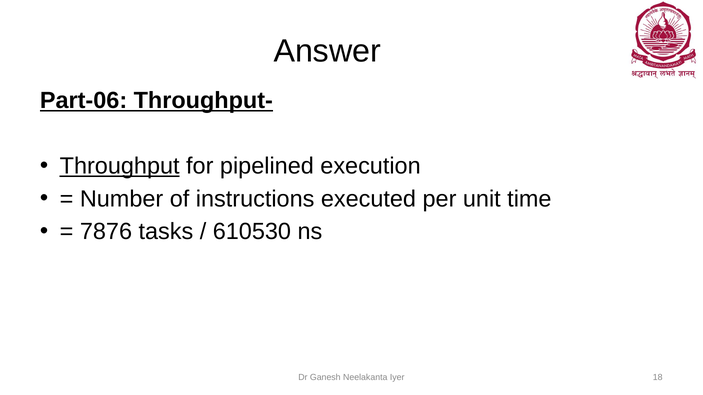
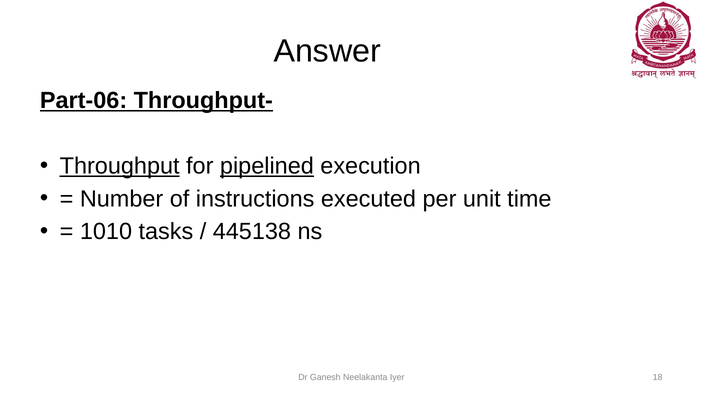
pipelined underline: none -> present (267, 166)
7876: 7876 -> 1010 (106, 232)
610530: 610530 -> 445138 (252, 232)
